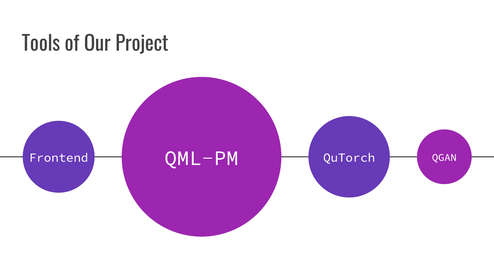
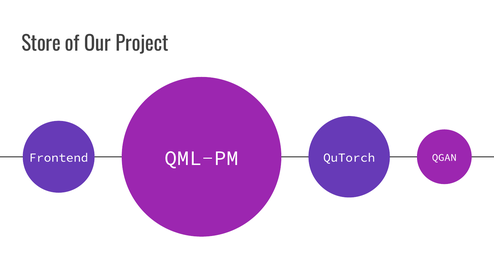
Tools: Tools -> Store (41, 44)
